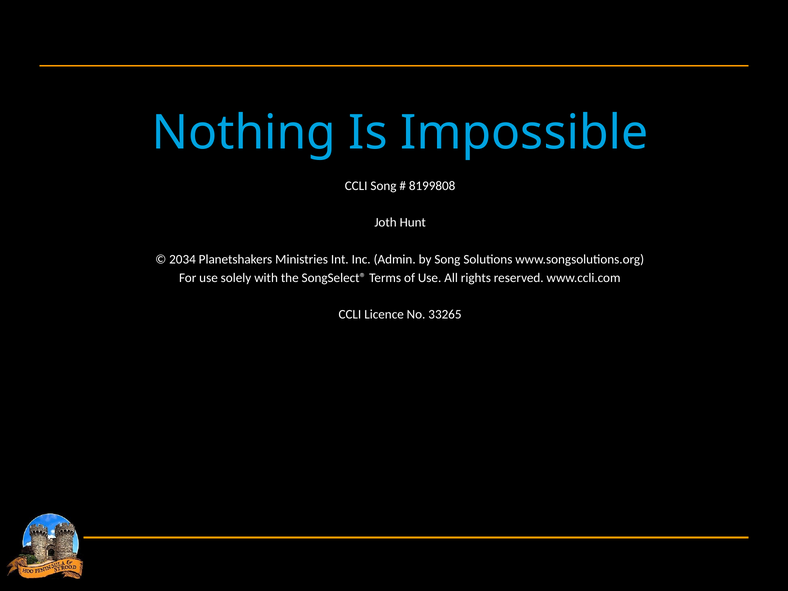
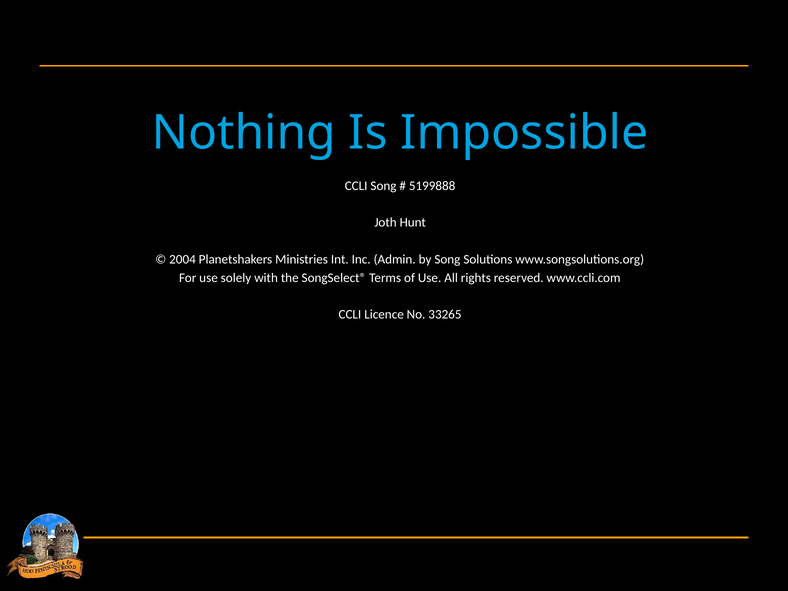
8199808: 8199808 -> 5199888 (432, 186)
2034: 2034 -> 2004 (183, 259)
